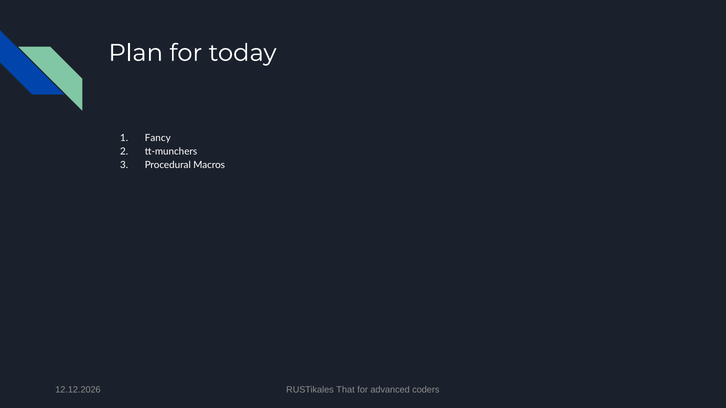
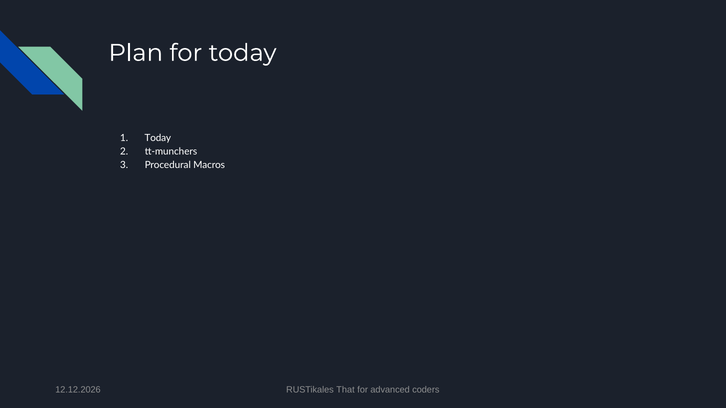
Fancy: Fancy -> Today (158, 138)
